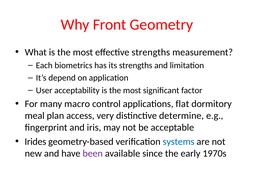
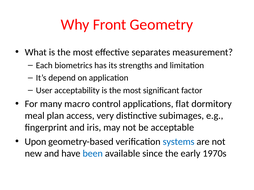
effective strengths: strengths -> separates (151, 52)
determine: determine -> subimages (182, 116)
Irides: Irides -> Upon (35, 142)
been colour: purple -> blue (93, 154)
